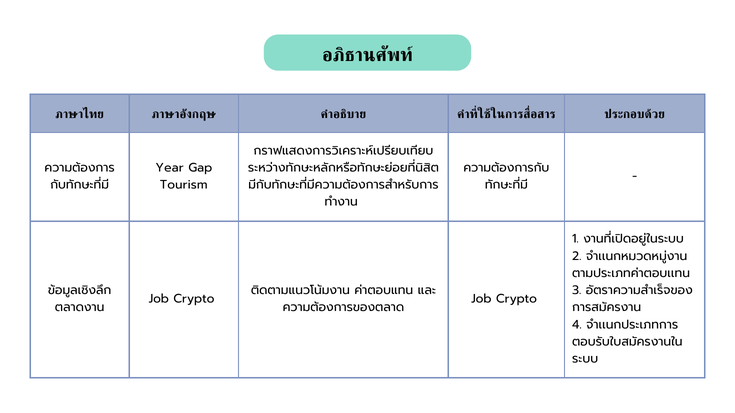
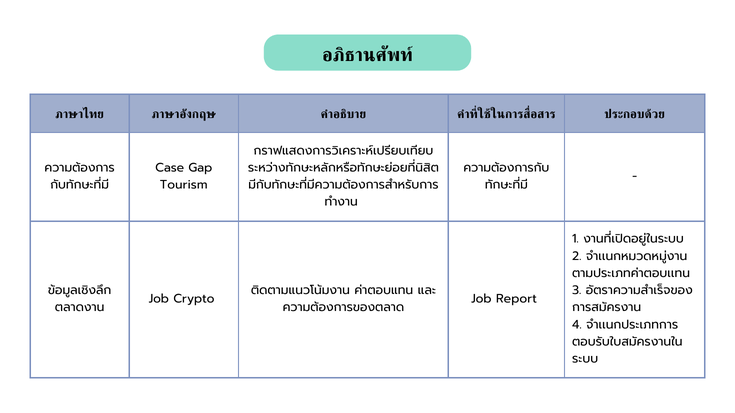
Year: Year -> Case (170, 168)
Crypto: Crypto -> Report (516, 299)
